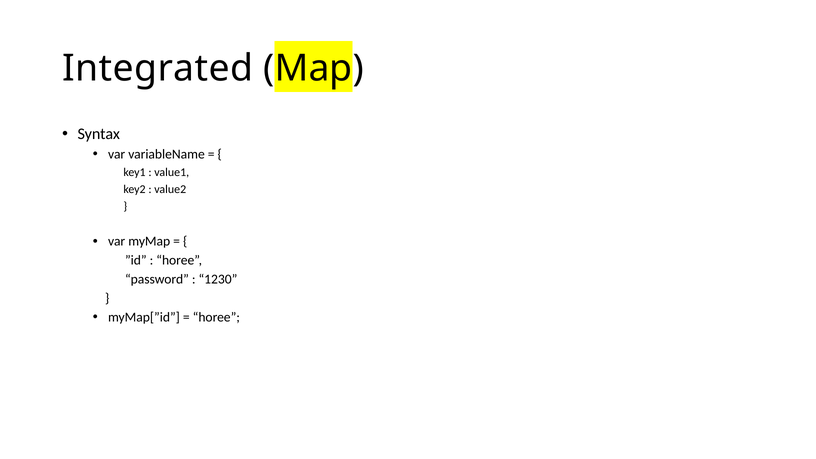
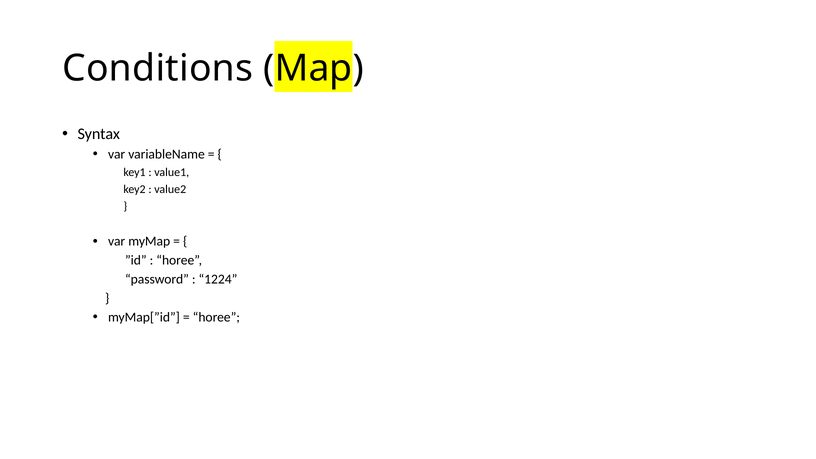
Integrated: Integrated -> Conditions (158, 69)
1230: 1230 -> 1224 (218, 279)
